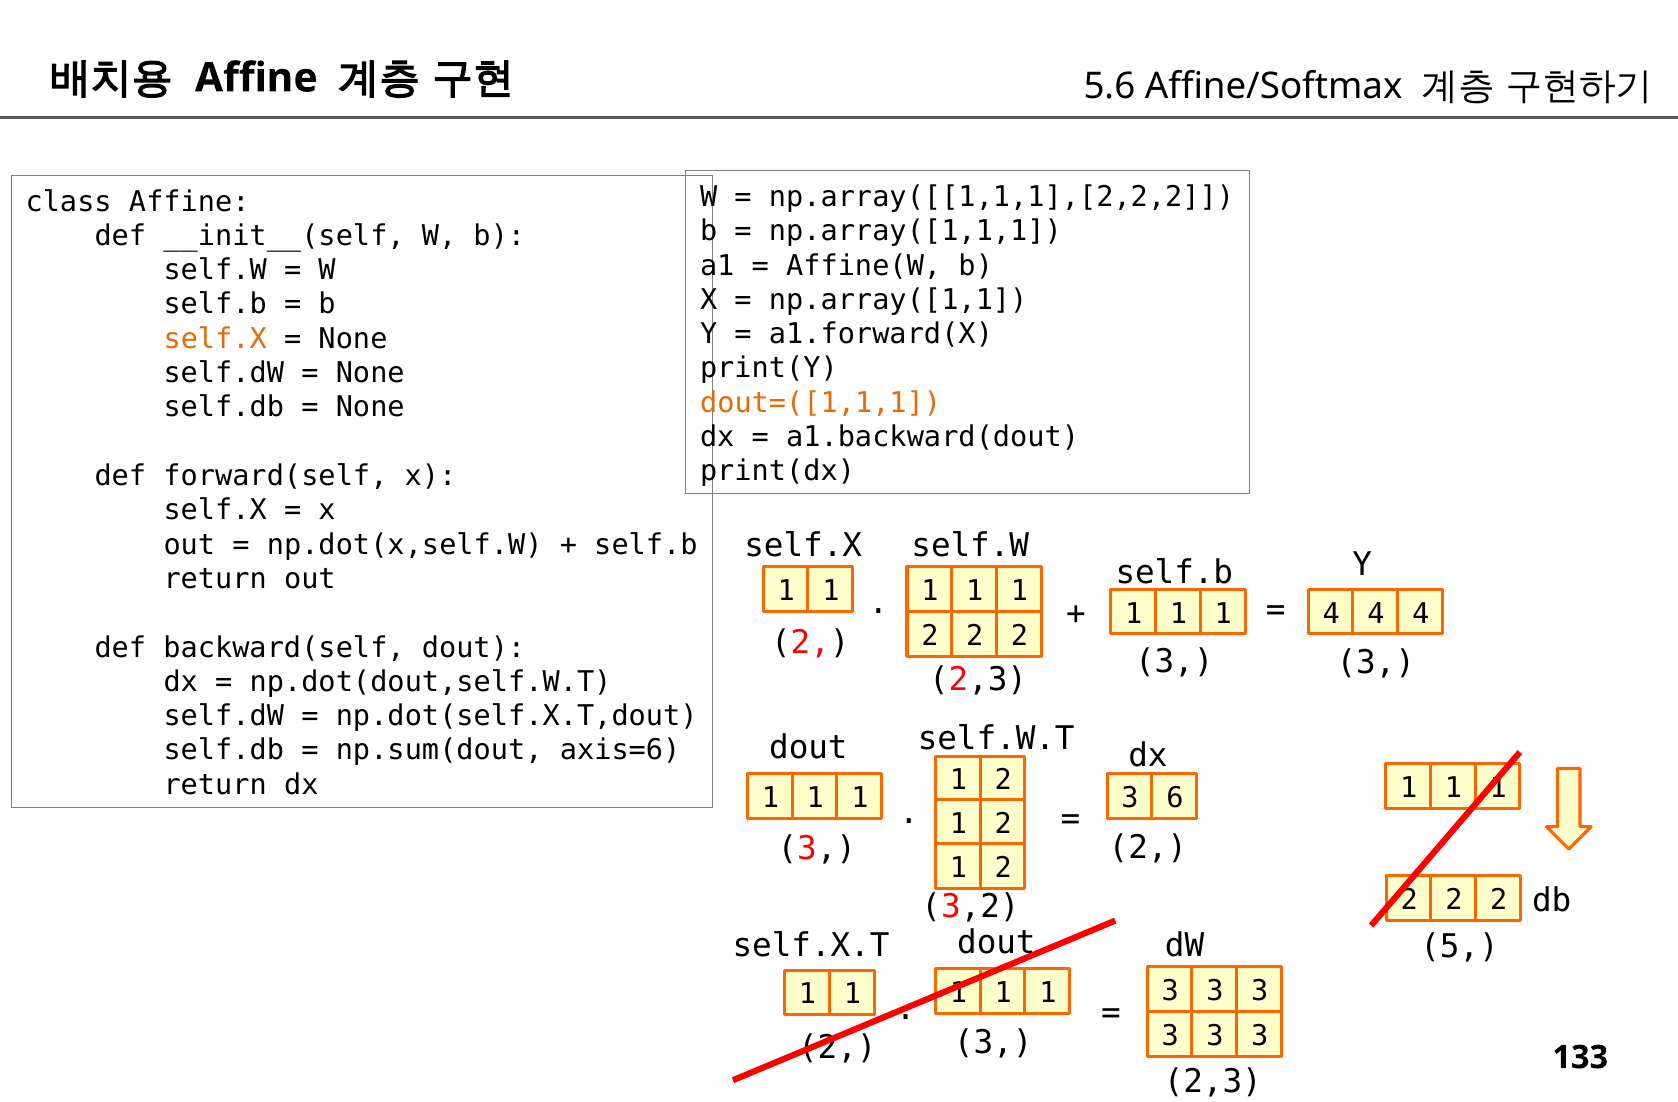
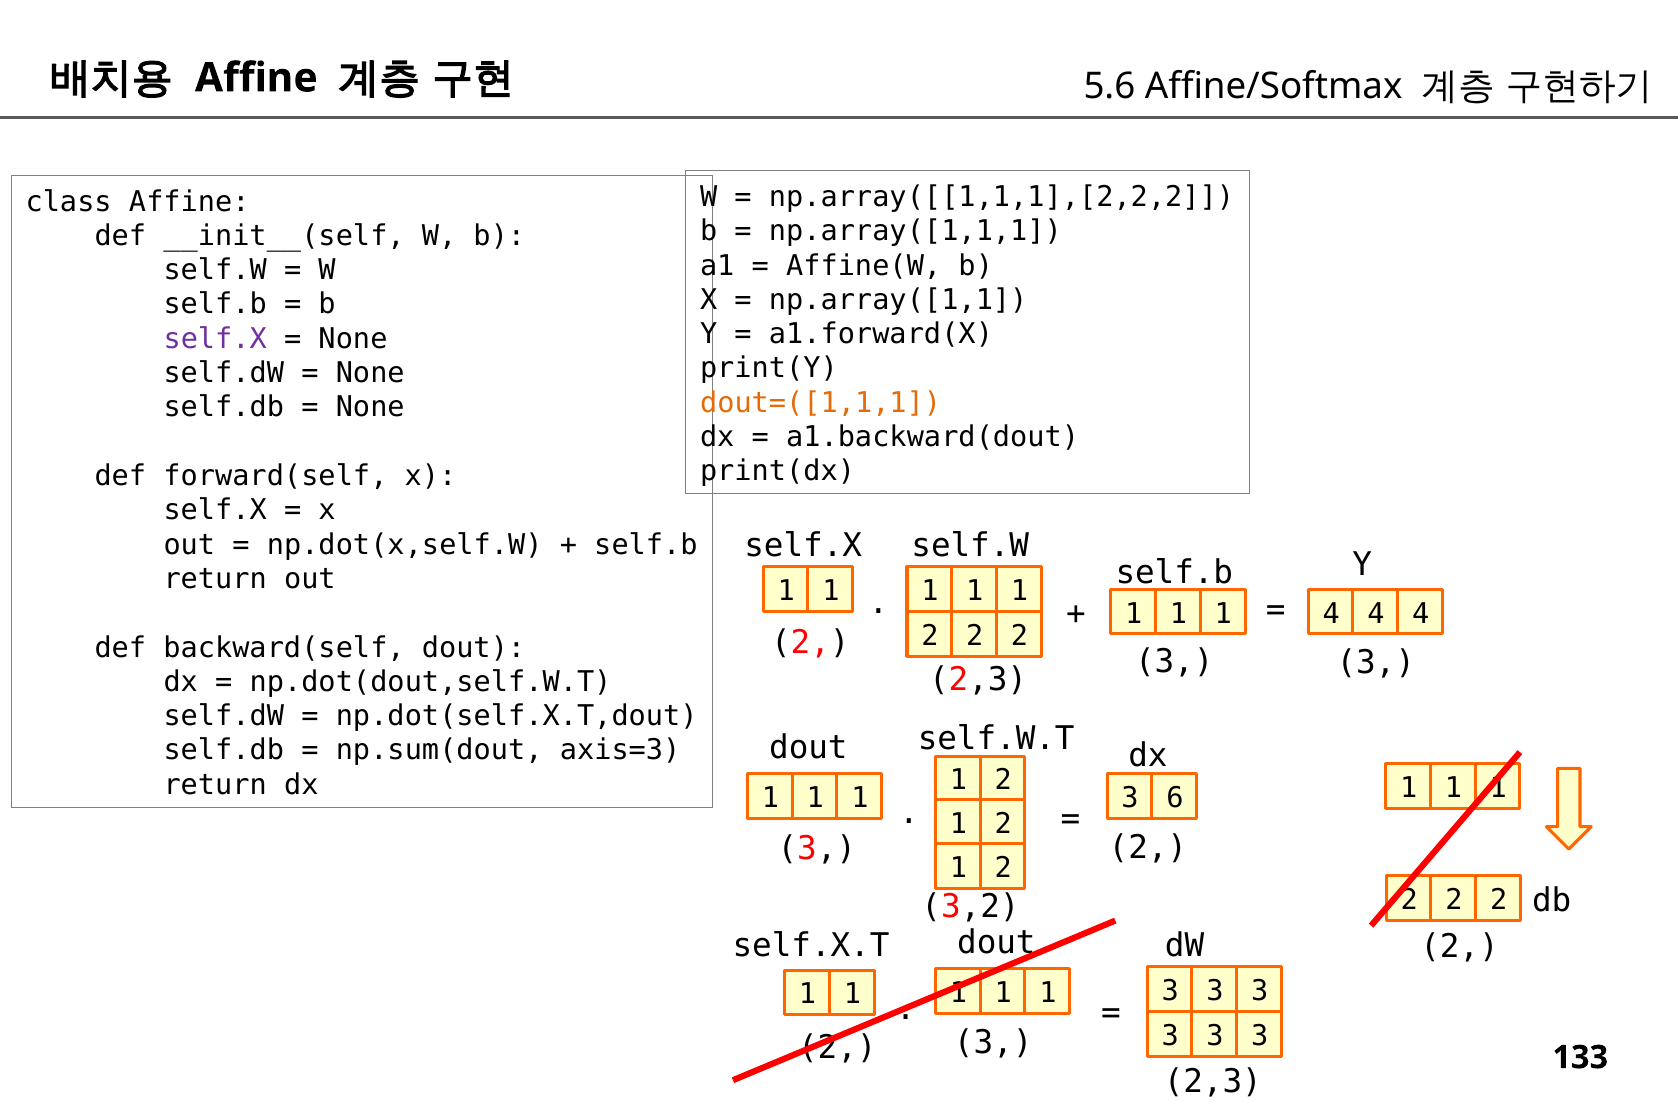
self.X colour: orange -> purple (215, 339)
axis=6: axis=6 -> axis=3 (620, 751)
5: 5 -> 2 (1459, 946)
